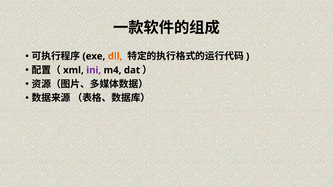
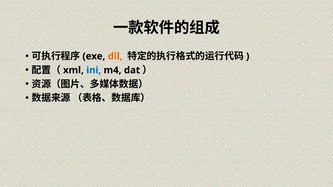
ini colour: purple -> blue (94, 70)
